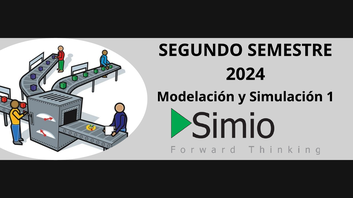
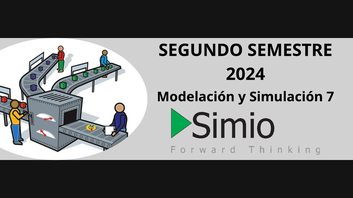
1: 1 -> 7 (330, 97)
